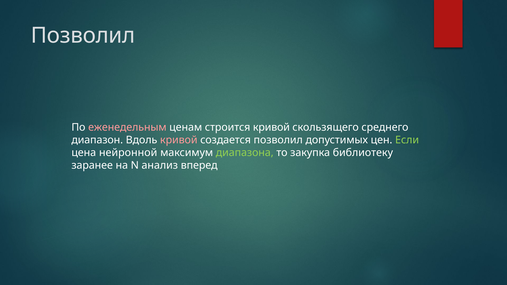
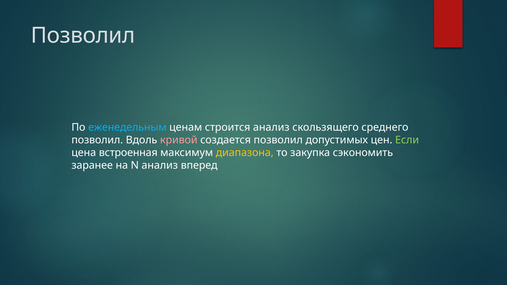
еженедельным colour: pink -> light blue (127, 128)
строится кривой: кривой -> анализ (271, 128)
диапазон: диапазон -> позволил (97, 140)
нейронной: нейронной -> встроенная (128, 153)
диапазона colour: light green -> yellow (245, 153)
библиотеку: библиотеку -> сэкономить (363, 153)
